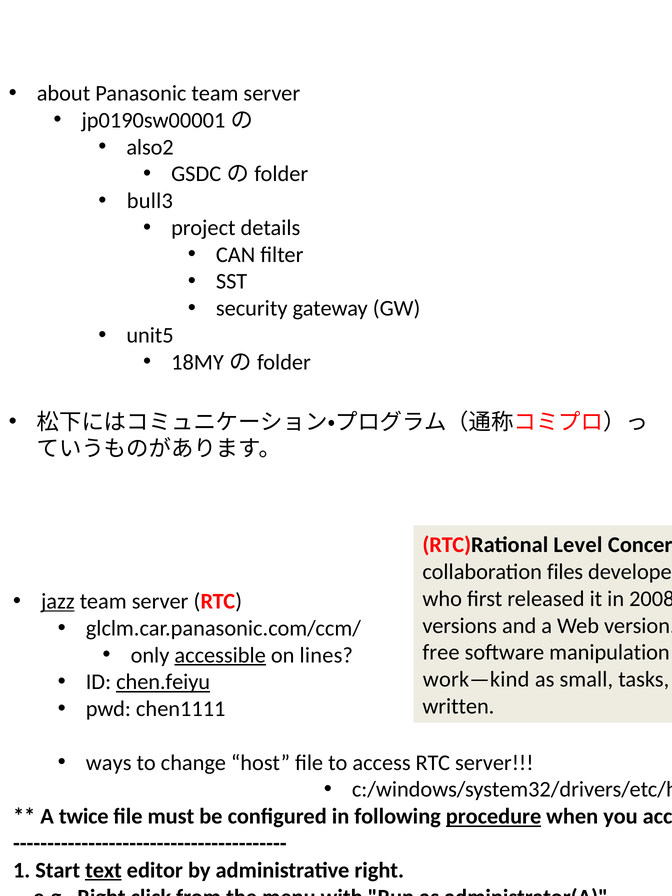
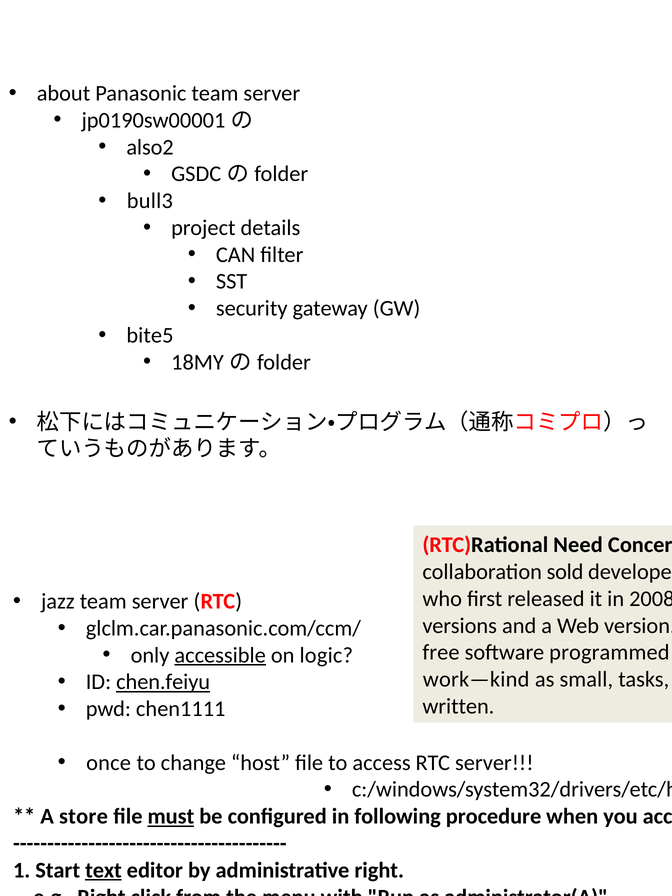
unit5: unit5 -> bite5 (150, 335)
Level: Level -> Need (578, 545)
files: files -> sold (565, 572)
jazz underline: present -> none (58, 601)
manipulation: manipulation -> programmed (609, 653)
lines: lines -> logic (326, 655)
ways: ways -> once (109, 763)
twice: twice -> store (83, 816)
must underline: none -> present (171, 816)
procedure underline: present -> none (494, 816)
